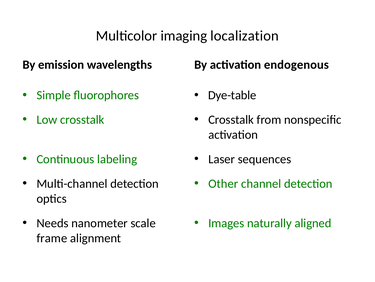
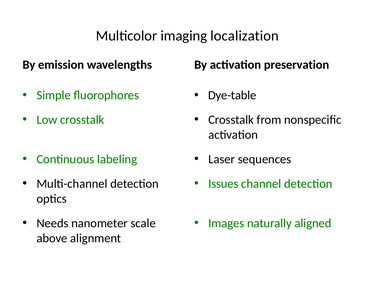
endogenous: endogenous -> preservation (297, 65)
Other: Other -> Issues (223, 183)
frame: frame -> above (52, 238)
